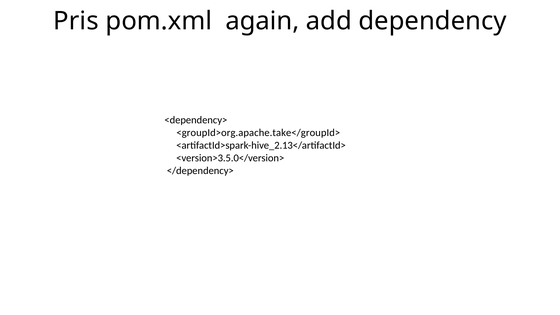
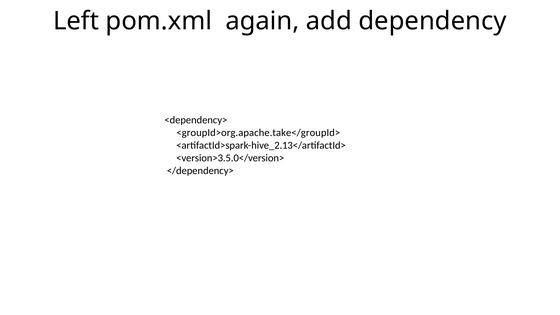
Pris: Pris -> Left (76, 21)
